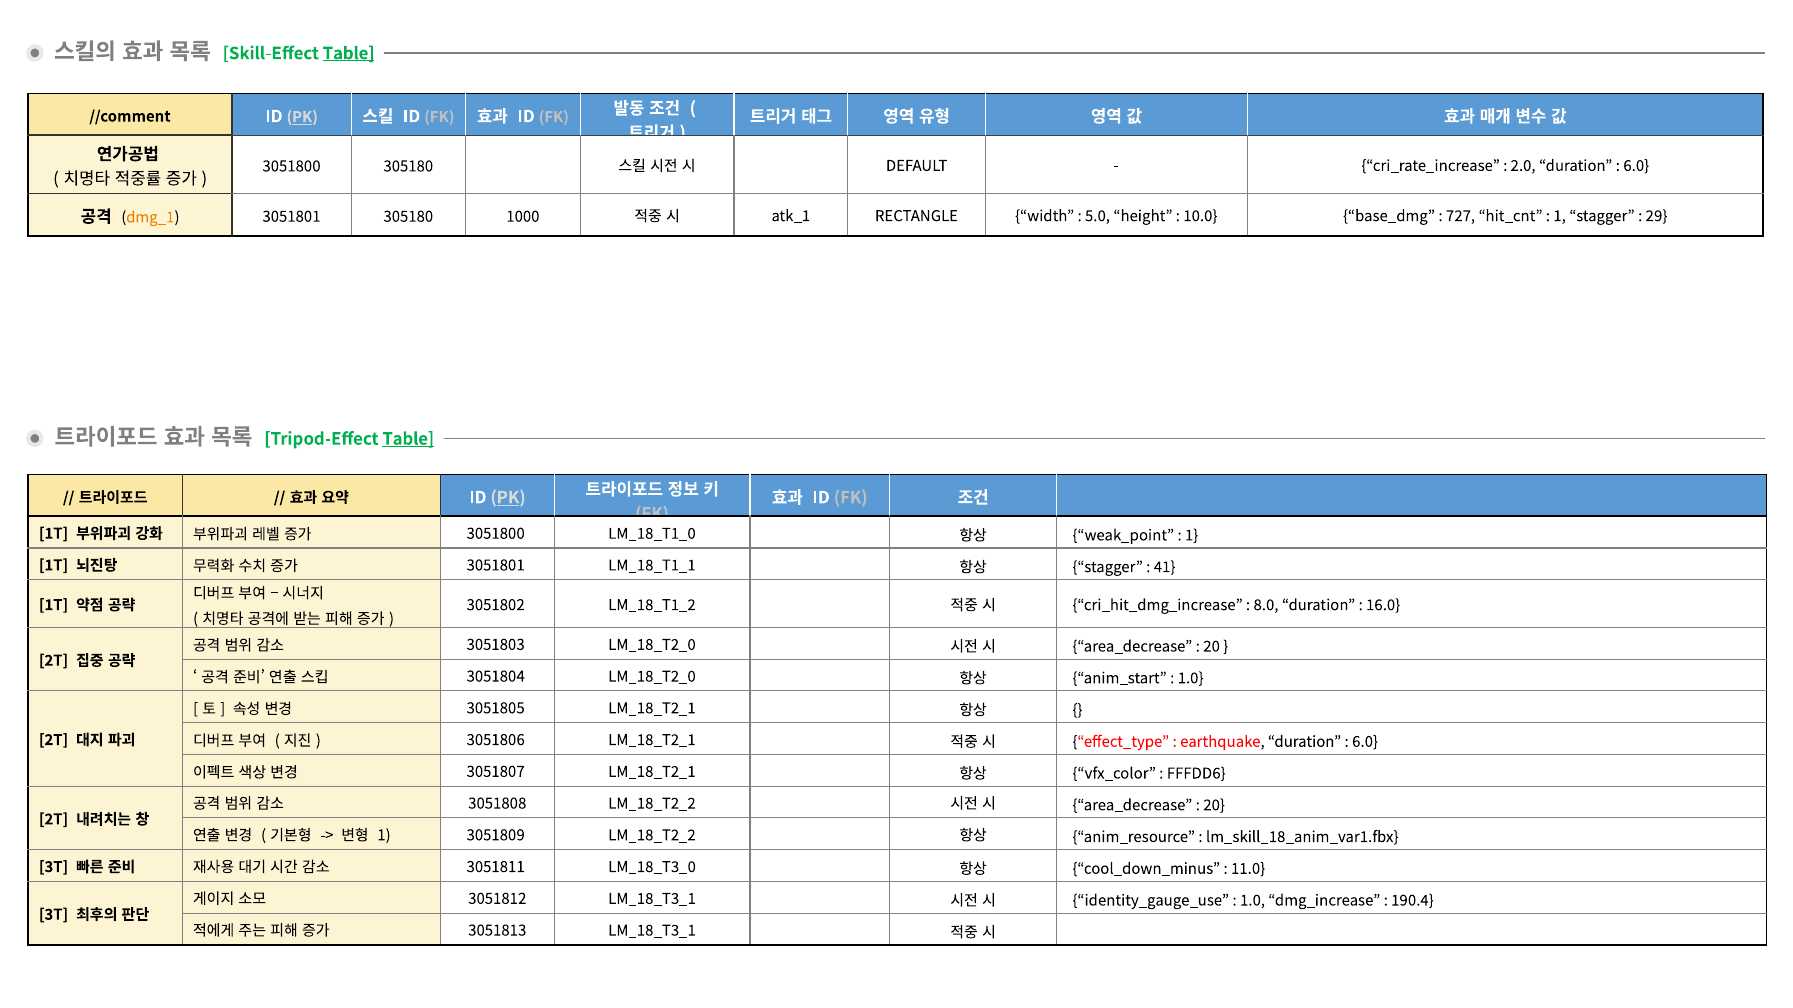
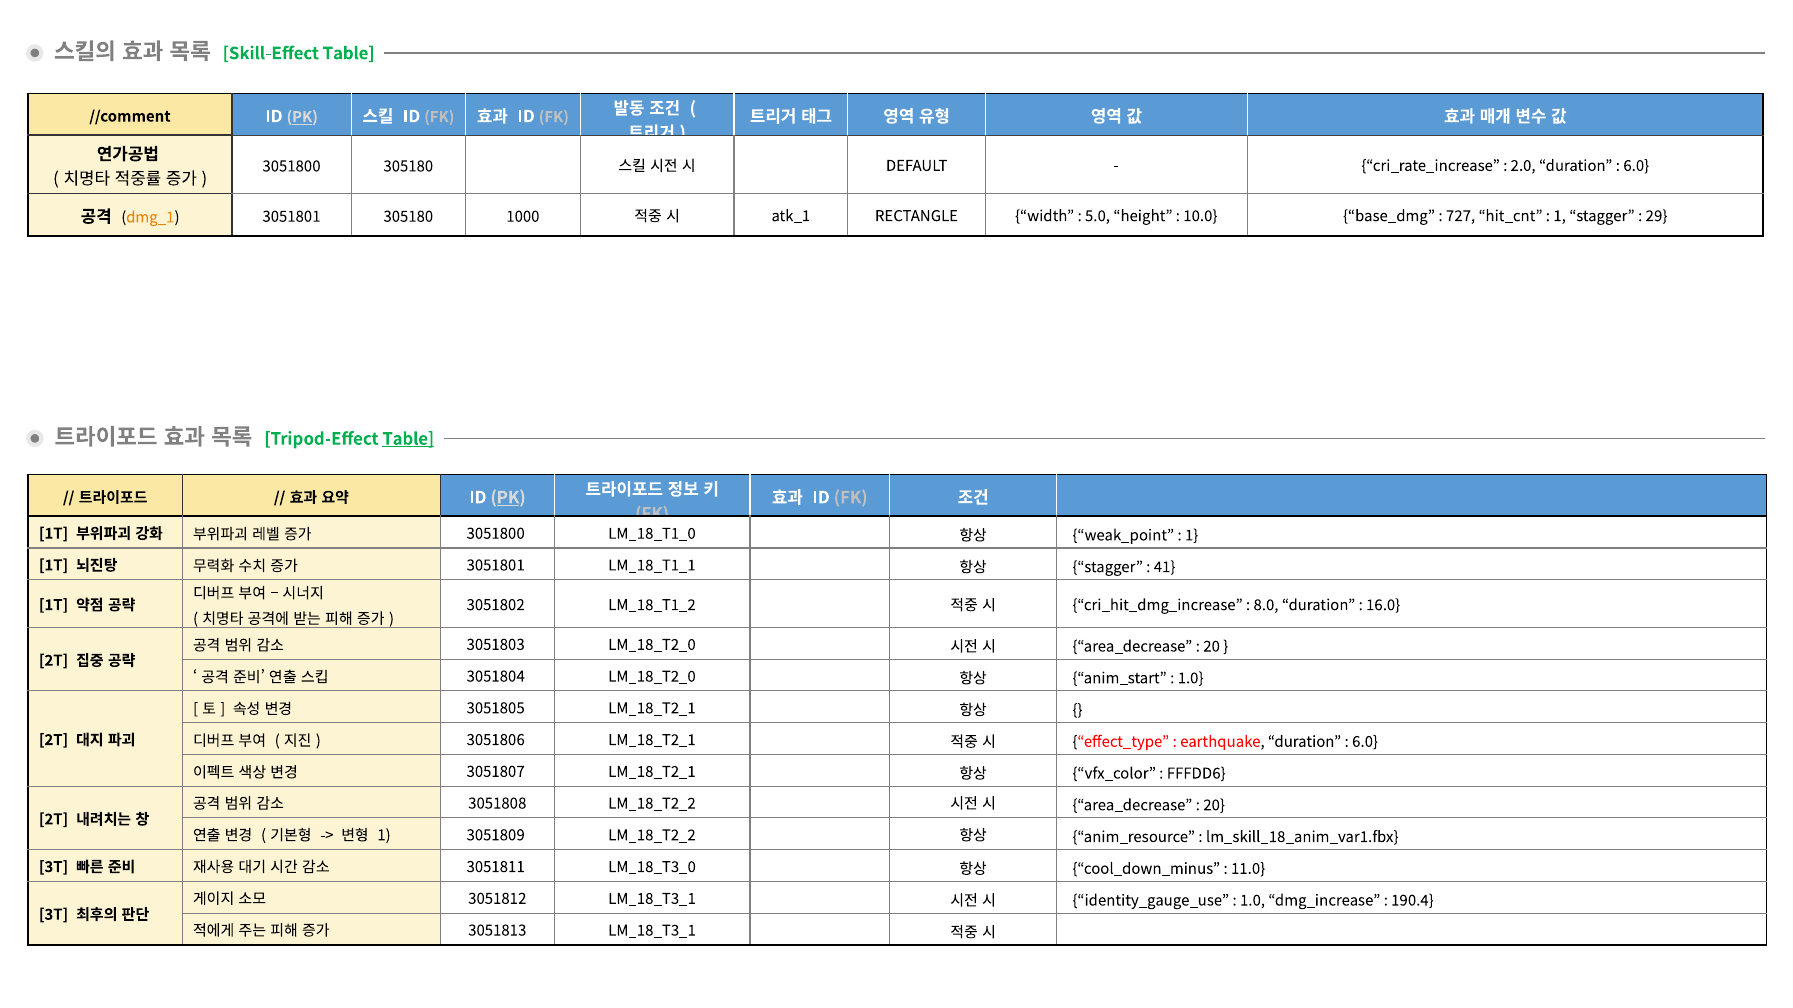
Table underline: present -> none (349, 54)
